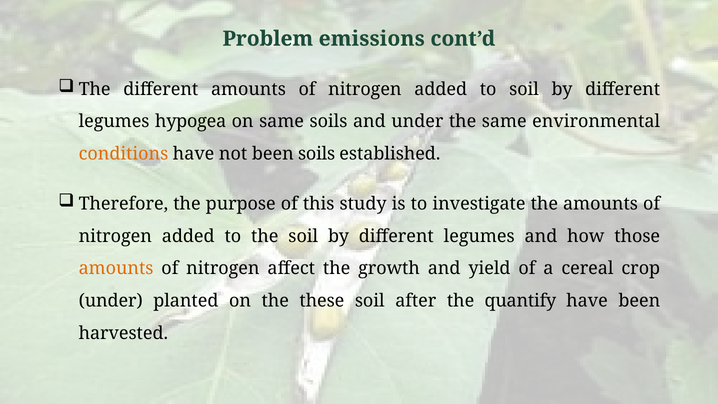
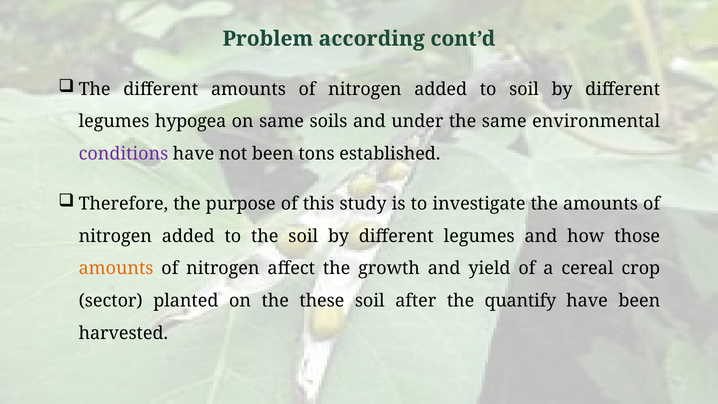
emissions: emissions -> according (372, 39)
conditions colour: orange -> purple (123, 154)
been soils: soils -> tons (317, 154)
under: under -> sector (111, 301)
